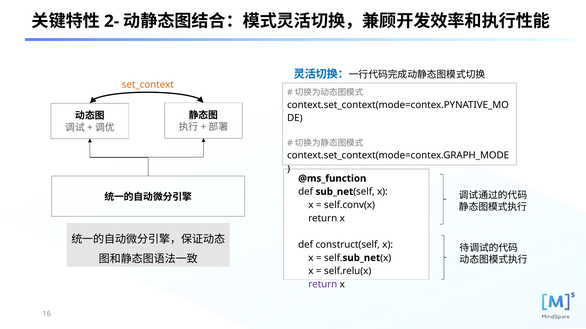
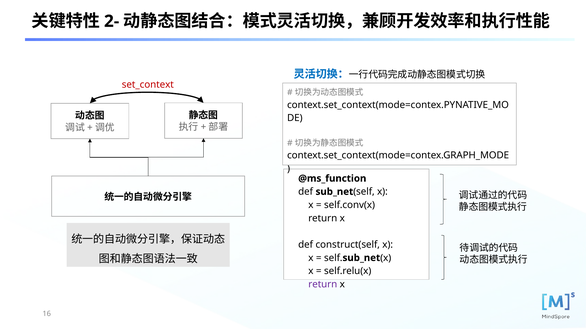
set_context colour: orange -> red (148, 85)
